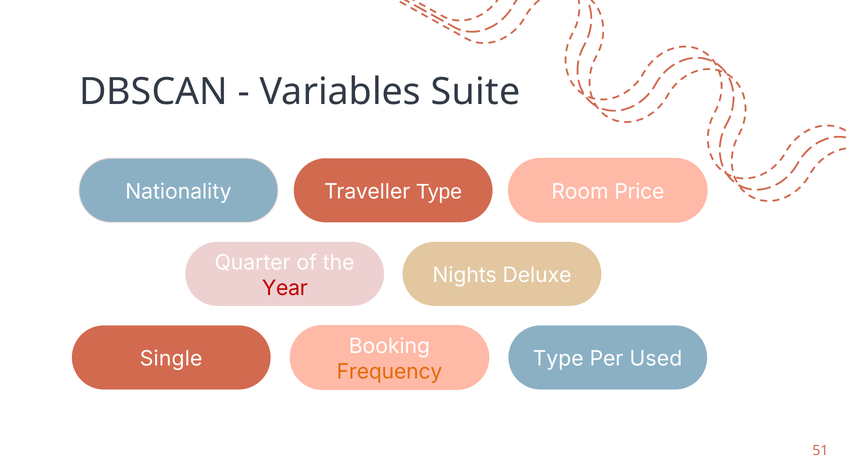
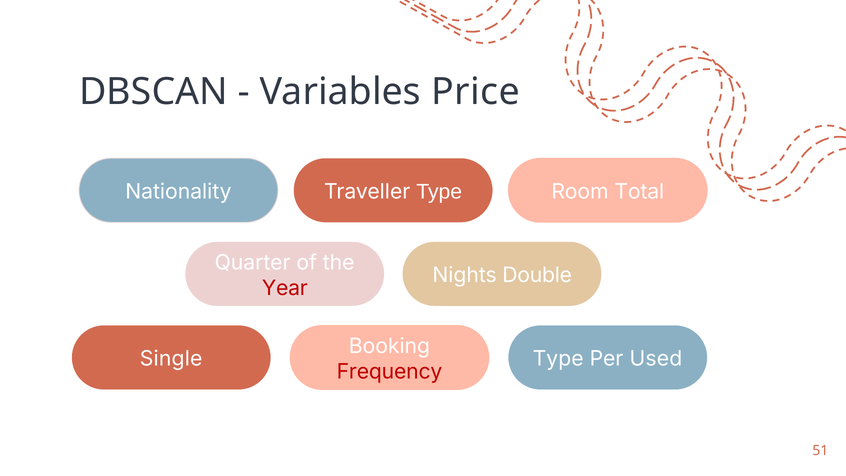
Suite: Suite -> Price (475, 92)
Price: Price -> Total (639, 192)
Deluxe: Deluxe -> Double (537, 275)
Frequency colour: orange -> red (389, 372)
